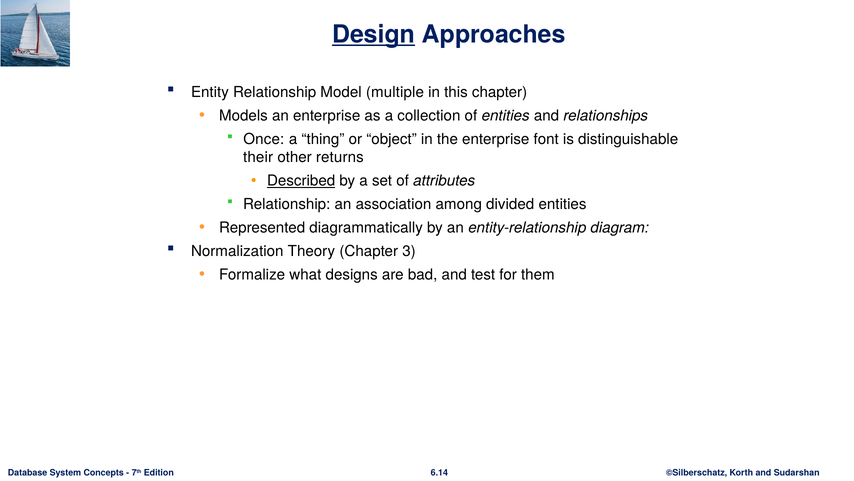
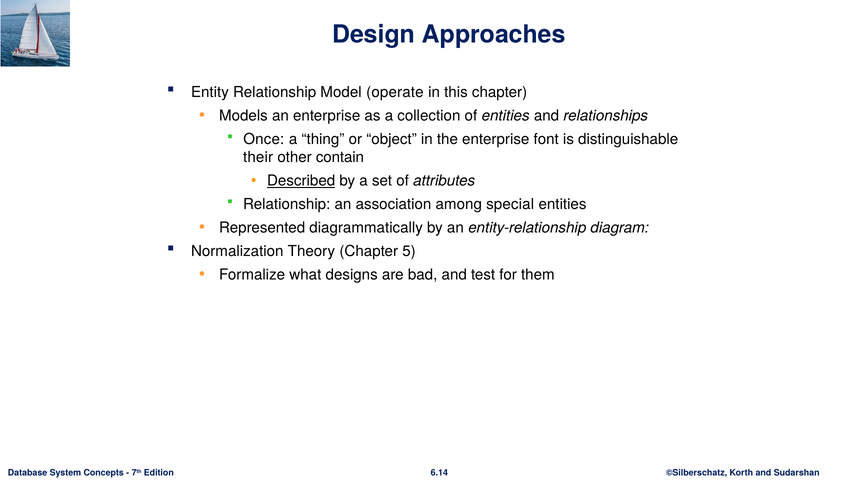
Design underline: present -> none (374, 34)
multiple: multiple -> operate (395, 92)
returns: returns -> contain (340, 157)
divided: divided -> special (510, 204)
3: 3 -> 5 (409, 251)
